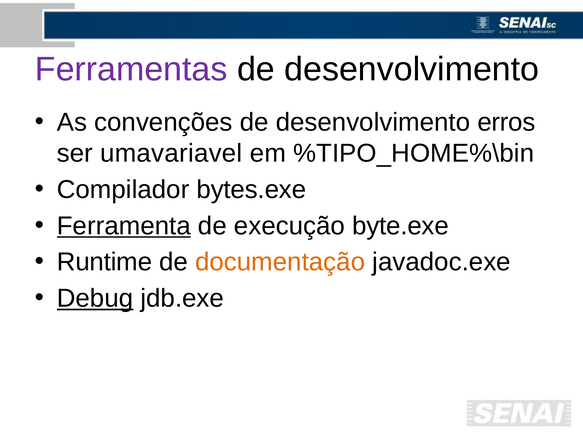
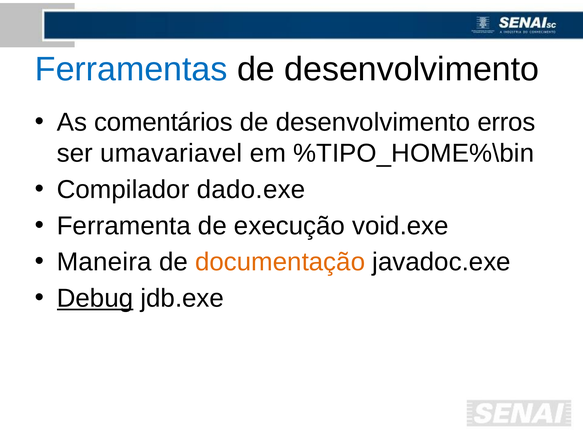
Ferramentas colour: purple -> blue (131, 69)
convenções: convenções -> comentários (164, 122)
bytes.exe: bytes.exe -> dado.exe (251, 190)
Ferramenta underline: present -> none (124, 226)
byte.exe: byte.exe -> void.exe (400, 226)
Runtime: Runtime -> Maneira (104, 262)
